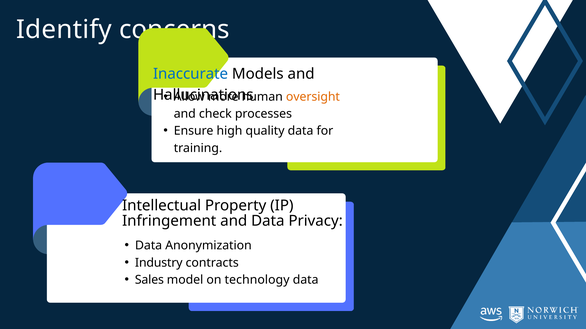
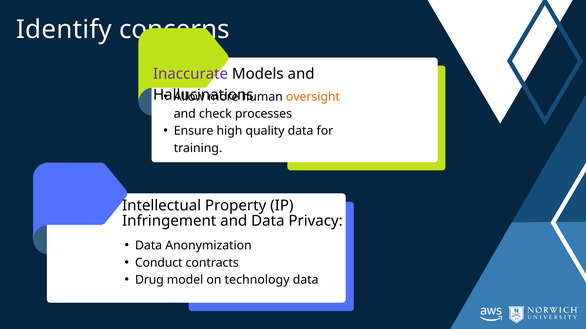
Inaccurate colour: blue -> purple (191, 74)
Industry: Industry -> Conduct (159, 263)
Sales: Sales -> Drug (149, 280)
